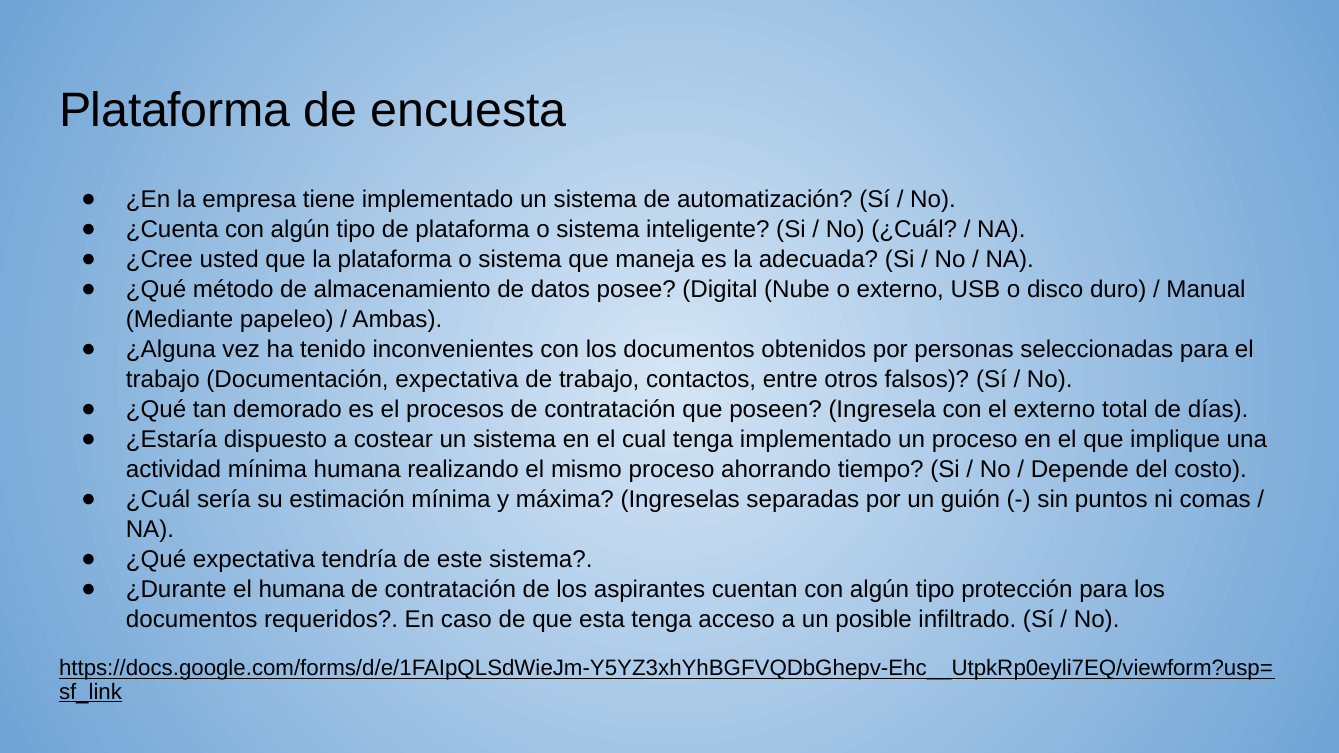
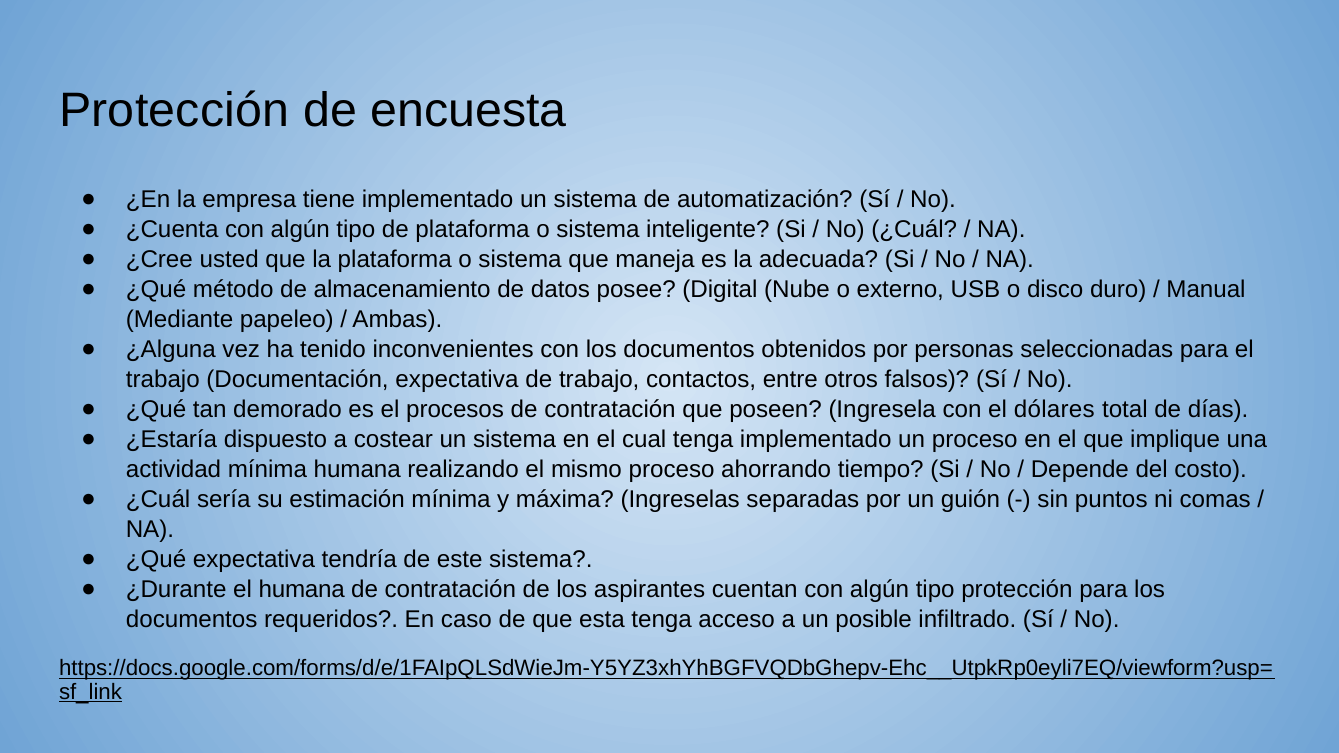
Plataforma: Plataforma -> Protección (174, 111)
el externo: externo -> dólares (1054, 410)
